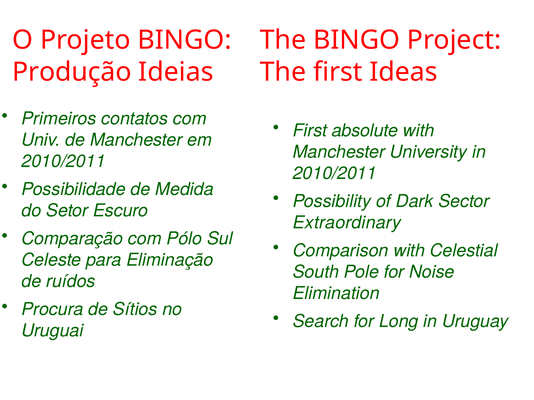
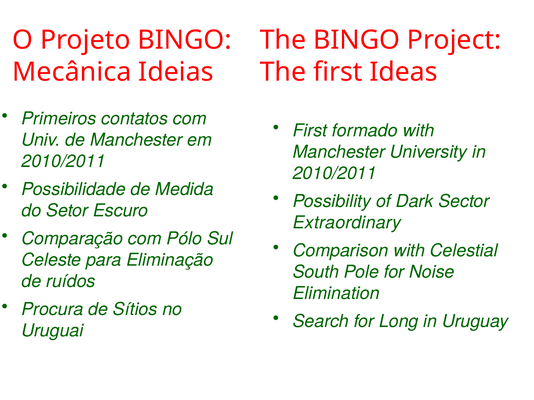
Produção: Produção -> Mecânica (72, 72)
absolute: absolute -> formado (365, 131)
